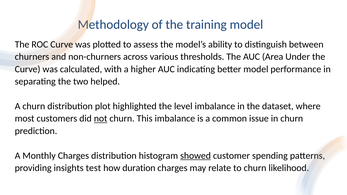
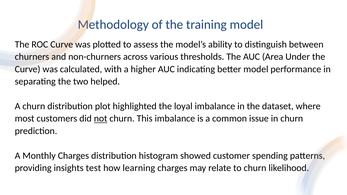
level: level -> loyal (183, 106)
showed underline: present -> none (196, 156)
duration: duration -> learning (139, 168)
